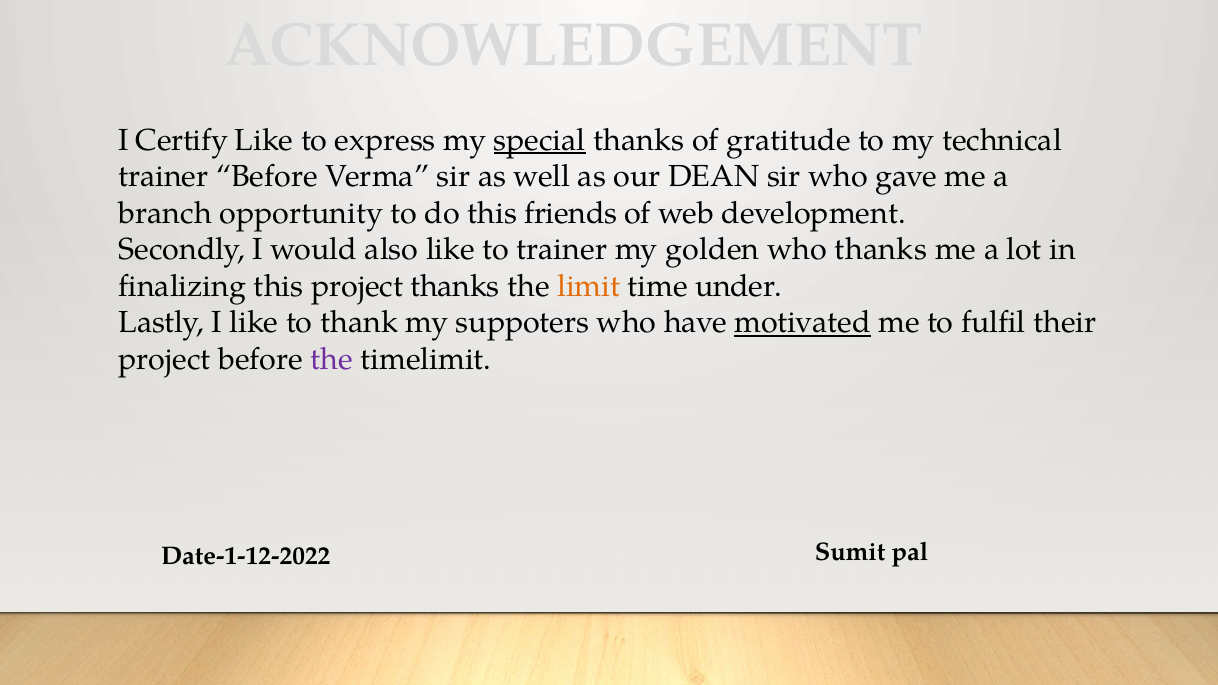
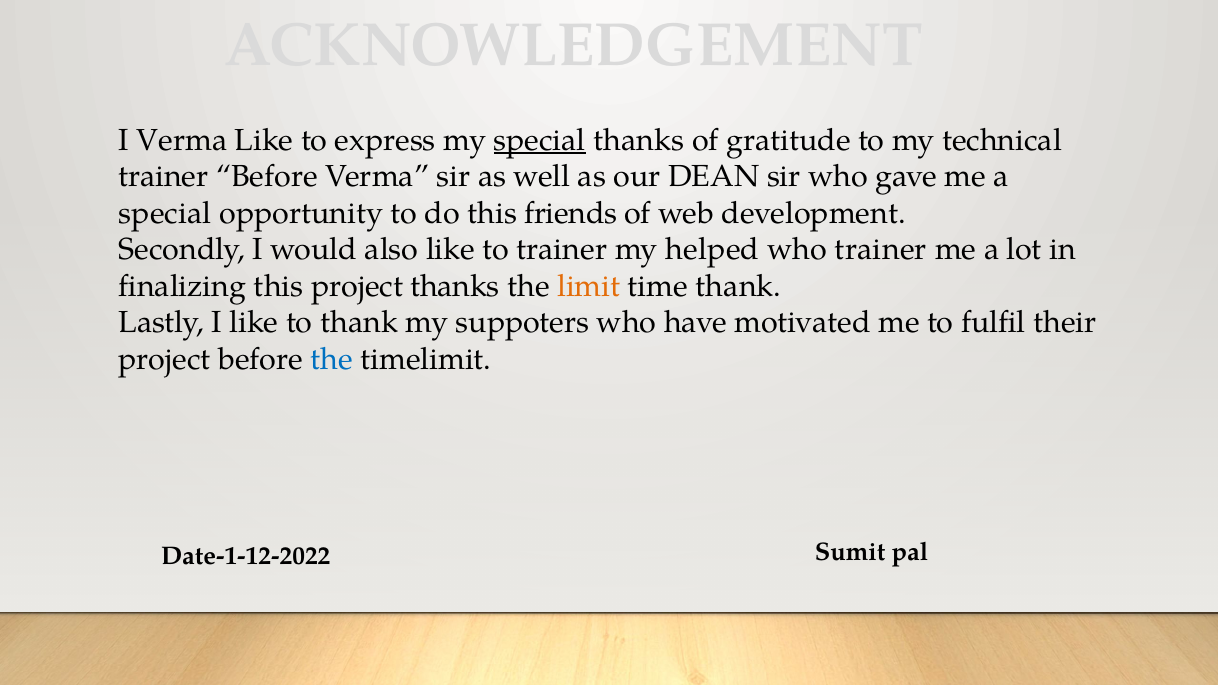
I Certify: Certify -> Verma (182, 140)
branch: branch -> special (165, 213)
golden: golden -> helped (712, 250)
who thanks: thanks -> trainer (881, 250)
time under: under -> thank (739, 286)
motivated underline: present -> none (803, 323)
the colour: purple -> blue (332, 359)
